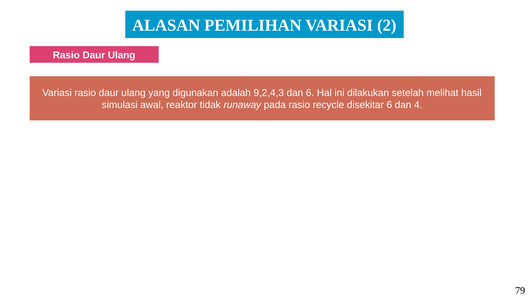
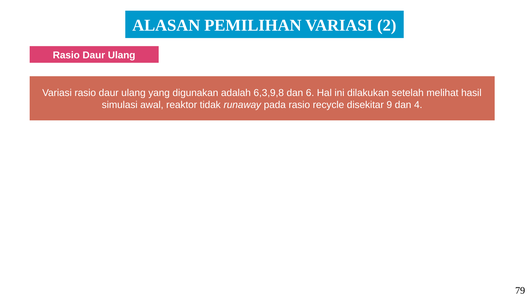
9,2,4,3: 9,2,4,3 -> 6,3,9,8 (269, 93)
disekitar 6: 6 -> 9 (389, 105)
